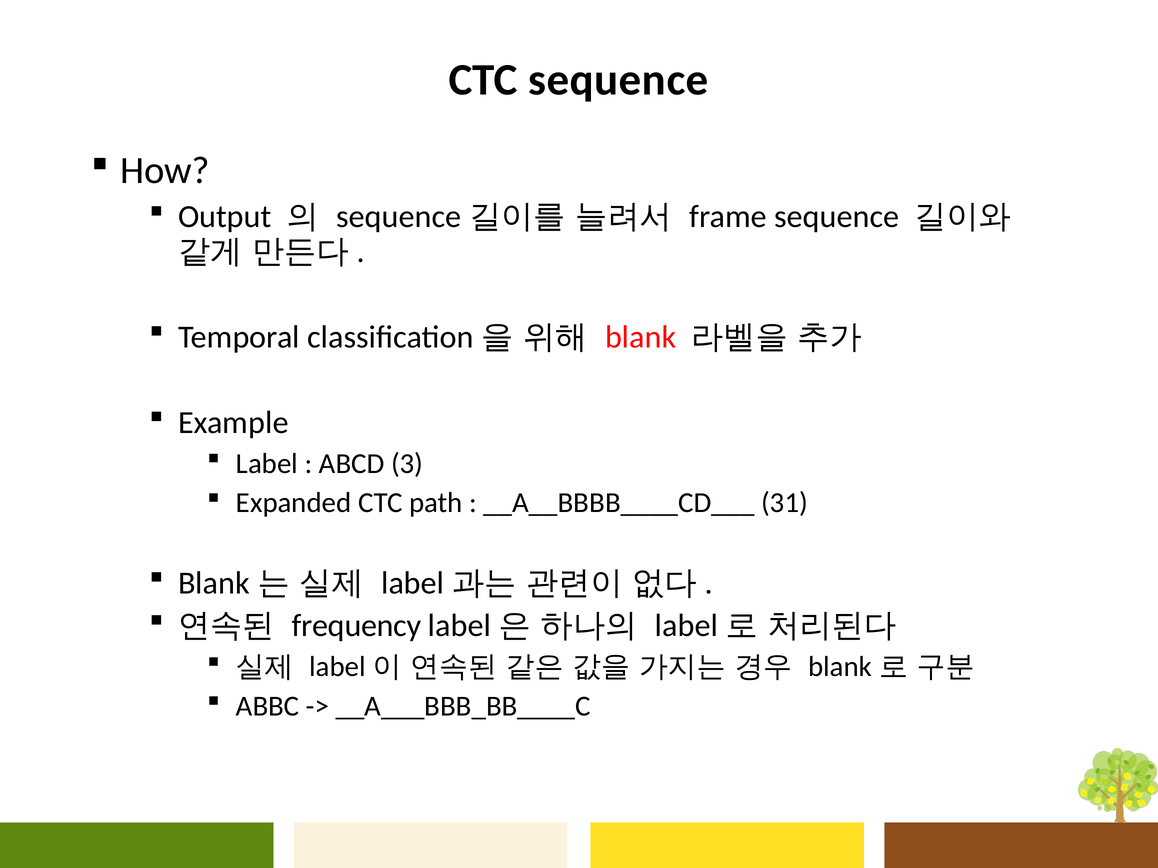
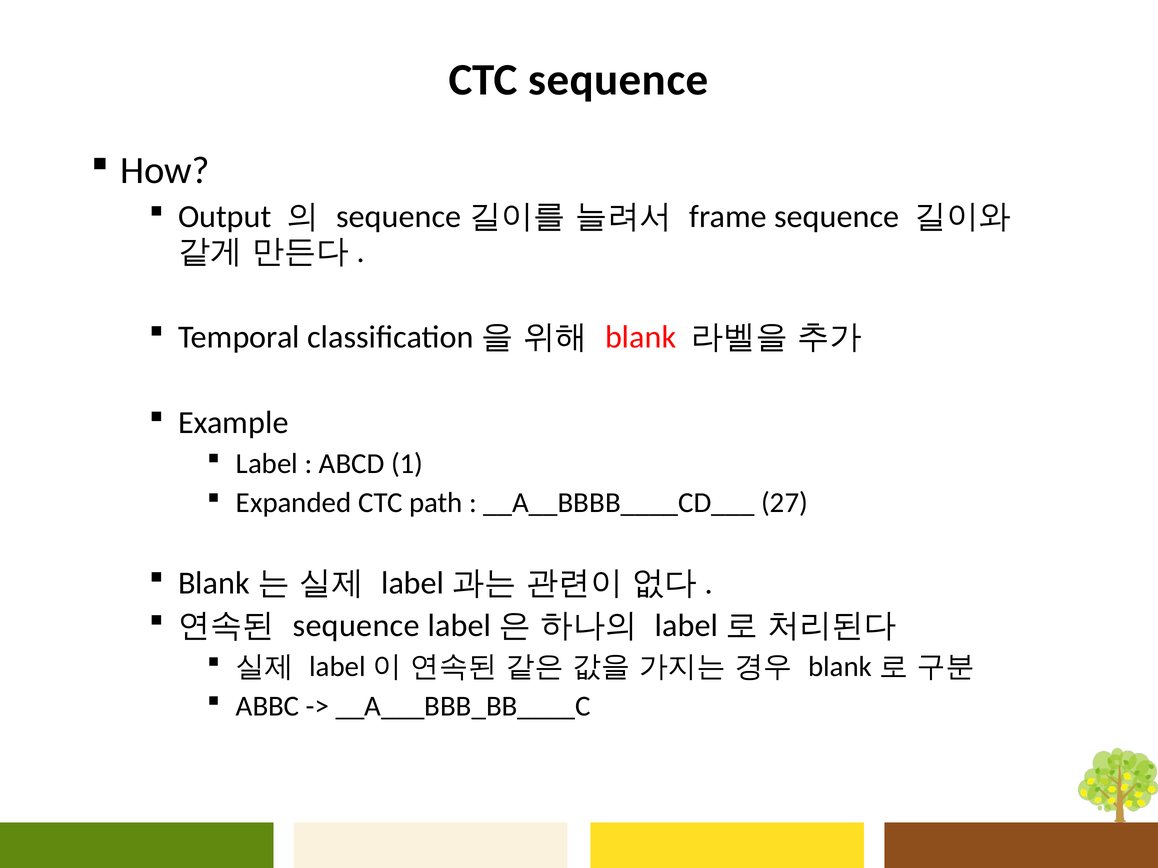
3: 3 -> 1 (407, 464)
31: 31 -> 27 (785, 503)
frequency: frequency -> sequence (356, 626)
